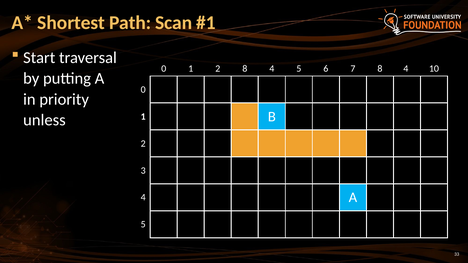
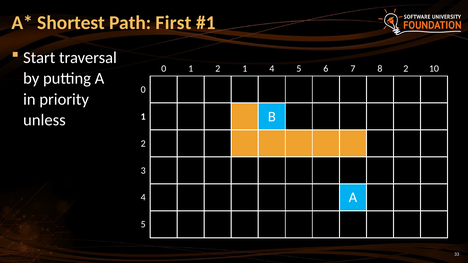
Scan: Scan -> First (174, 23)
2 8: 8 -> 1 (245, 69)
7 8 4: 4 -> 2 (406, 69)
